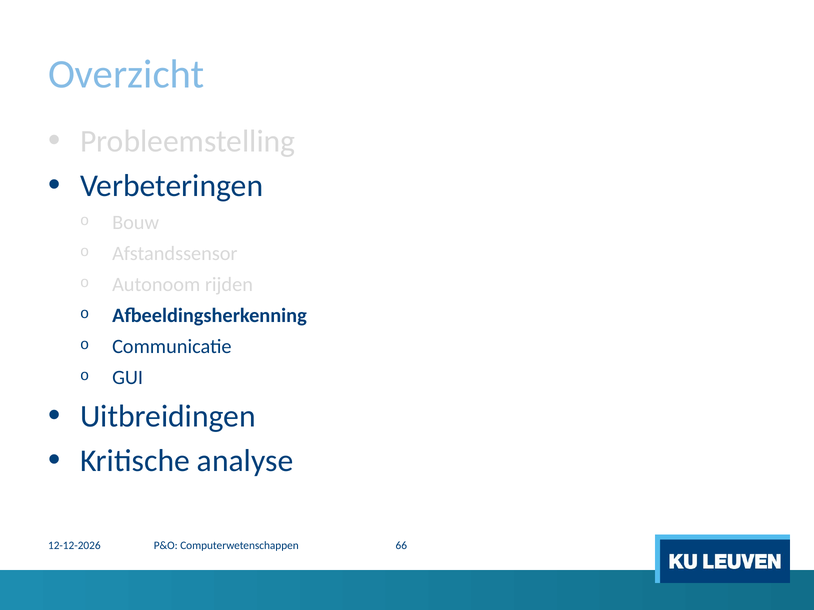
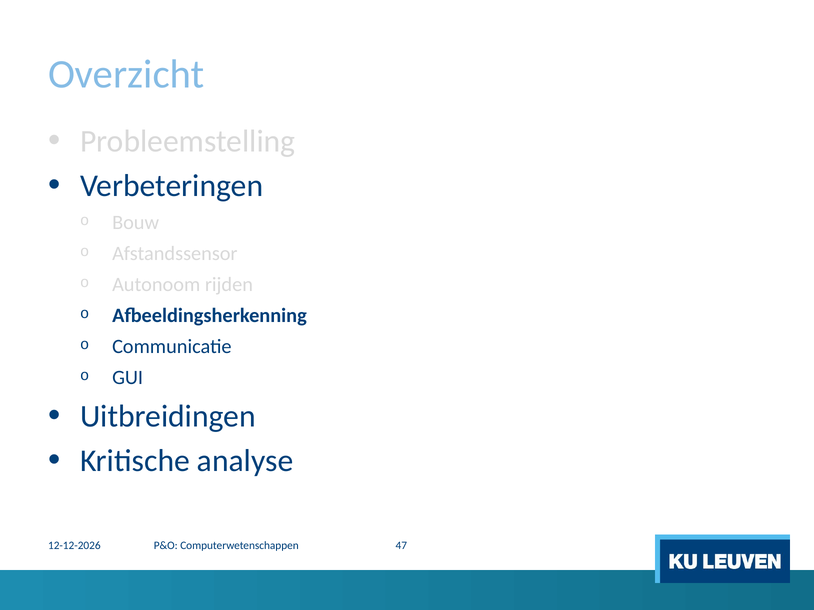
66: 66 -> 47 (401, 546)
